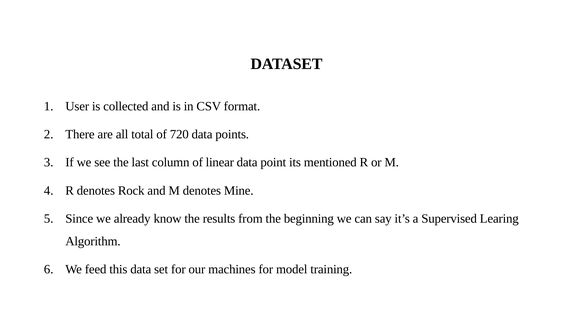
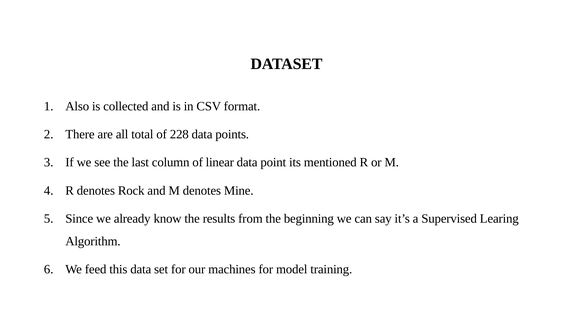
User: User -> Also (77, 106)
720: 720 -> 228 (179, 134)
